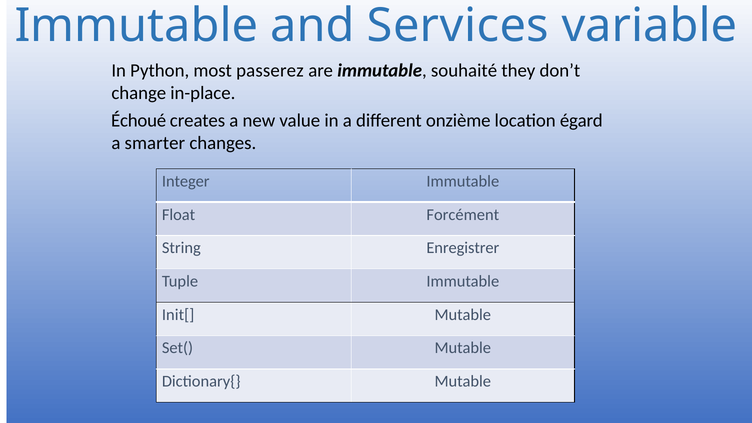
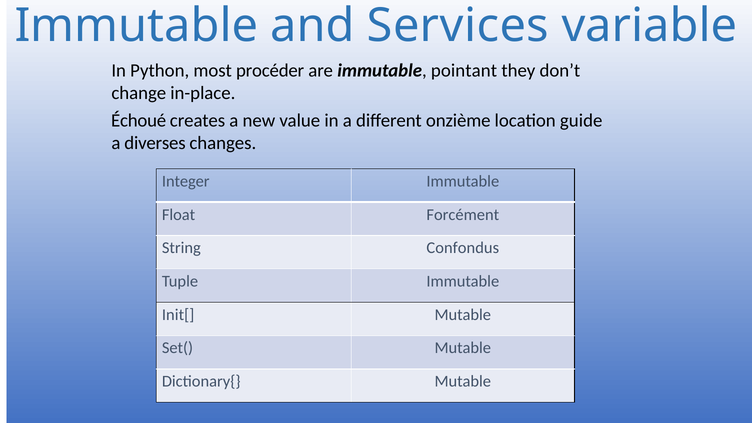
passerez: passerez -> procéder (270, 71)
souhaité: souhaité -> pointant (464, 71)
égard: égard -> guide (581, 120)
smarter: smarter -> diverses (155, 143)
Enregistrer: Enregistrer -> Confondus (463, 248)
